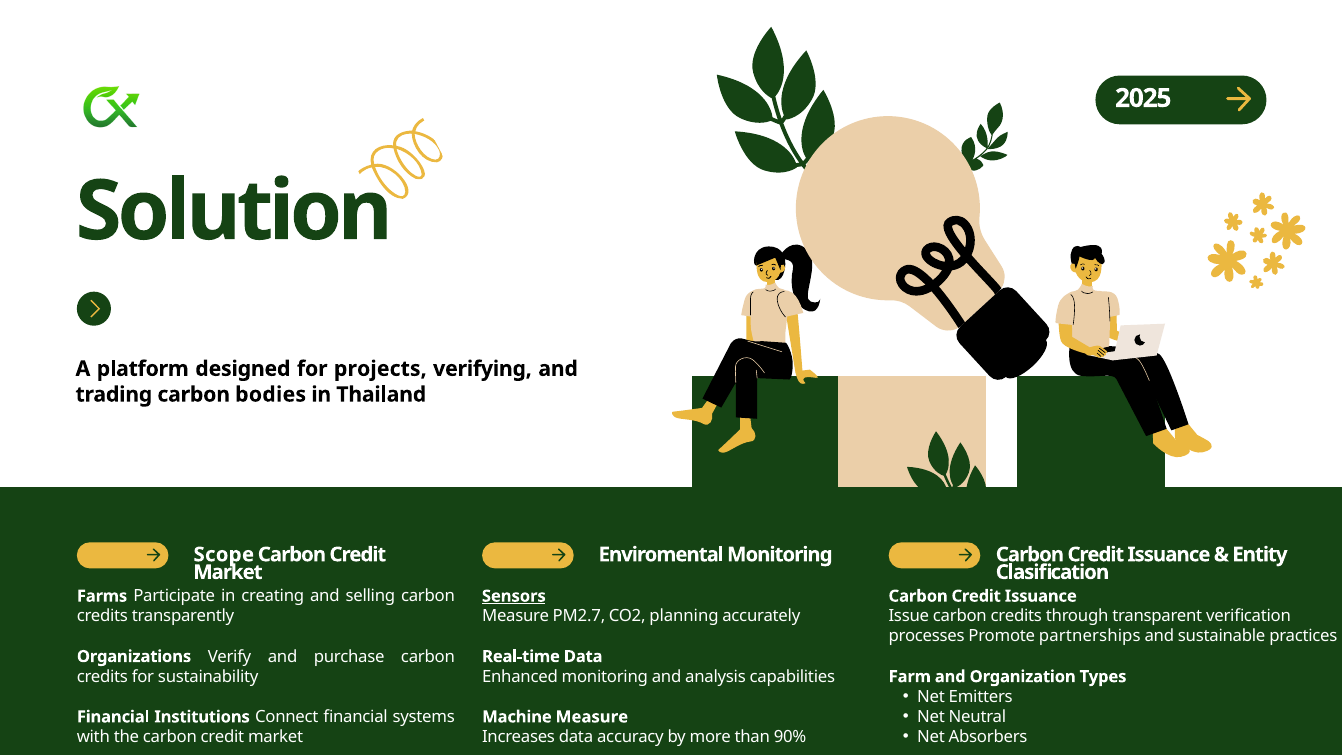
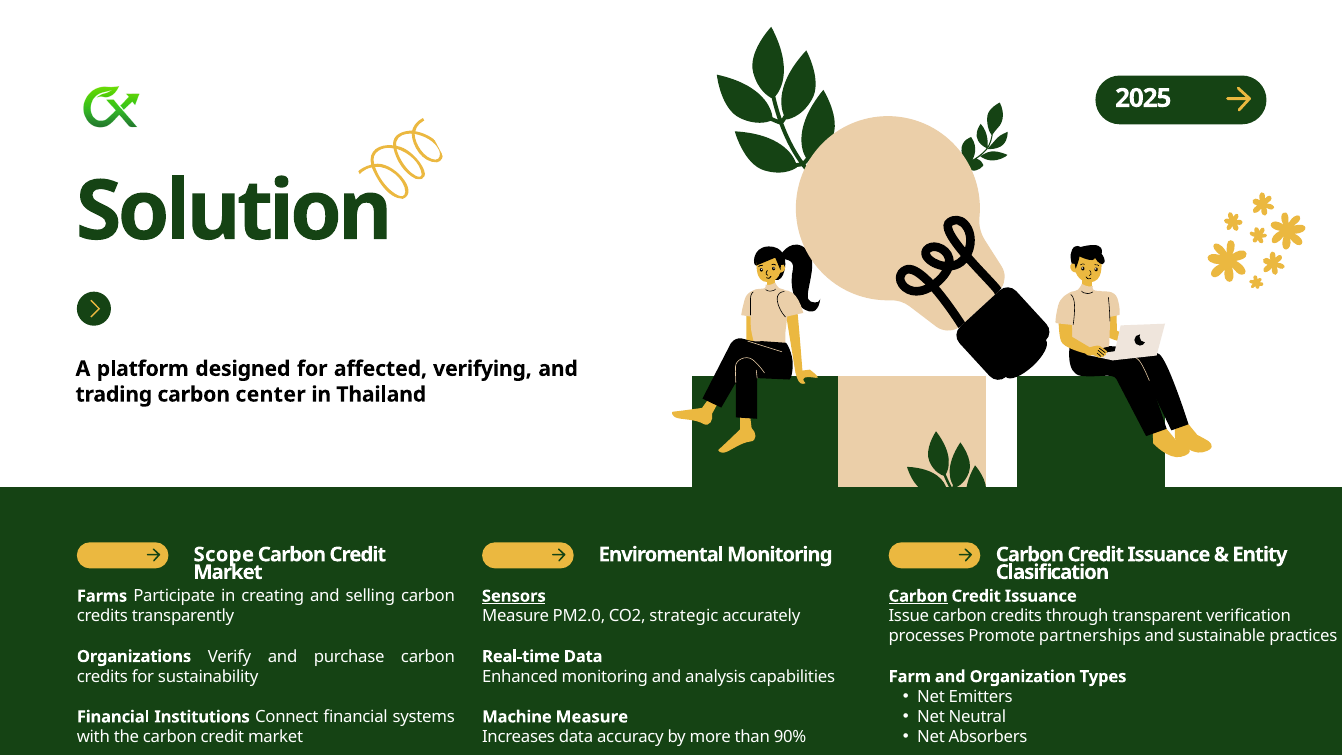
projects: projects -> affected (380, 369)
bodies: bodies -> center (271, 394)
Carbon underline: none -> present (918, 596)
PM2.7: PM2.7 -> PM2.0 (579, 616)
planning: planning -> strategic (684, 616)
